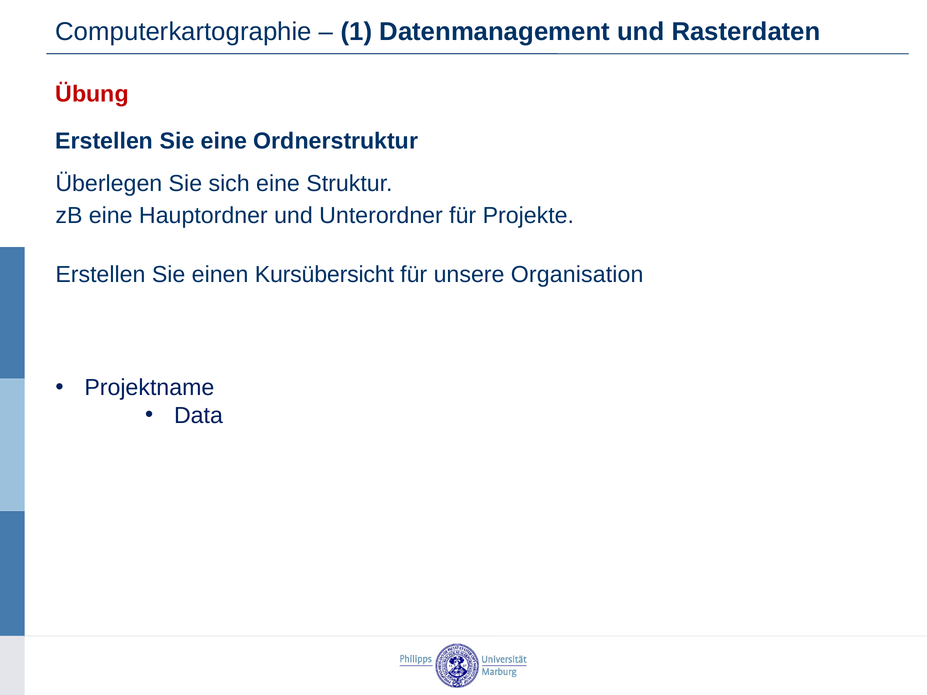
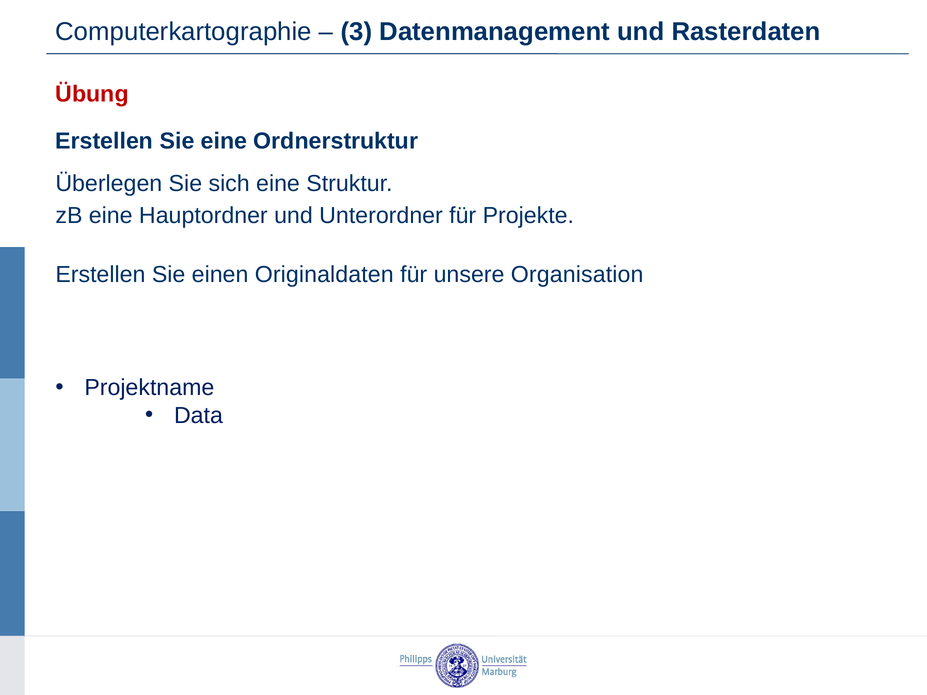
1: 1 -> 3 (357, 32)
Kursübersicht: Kursübersicht -> Originaldaten (324, 275)
